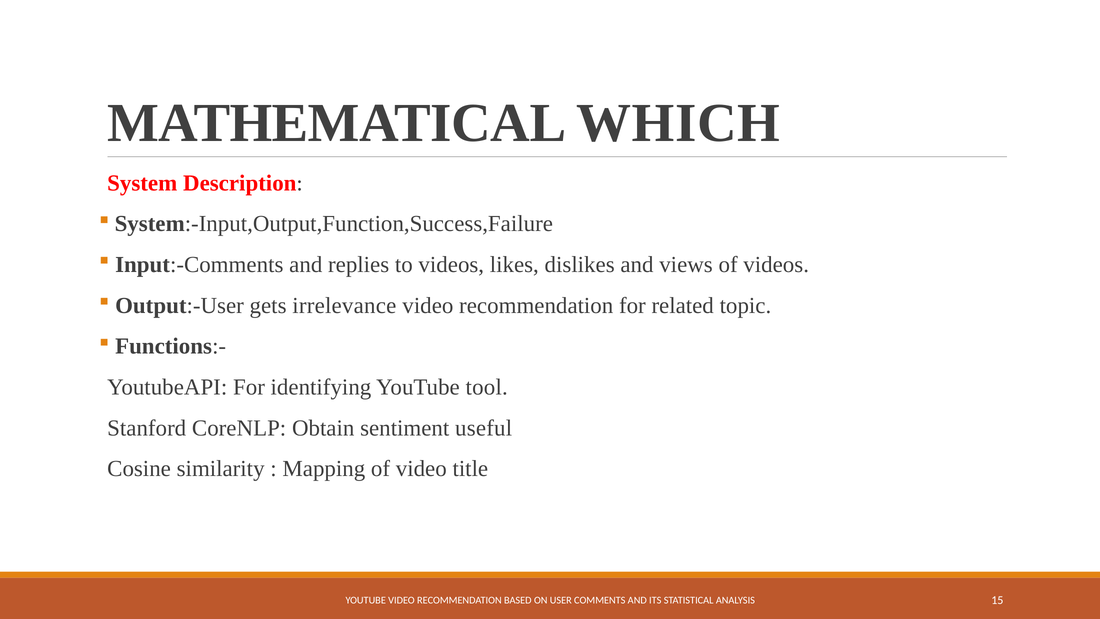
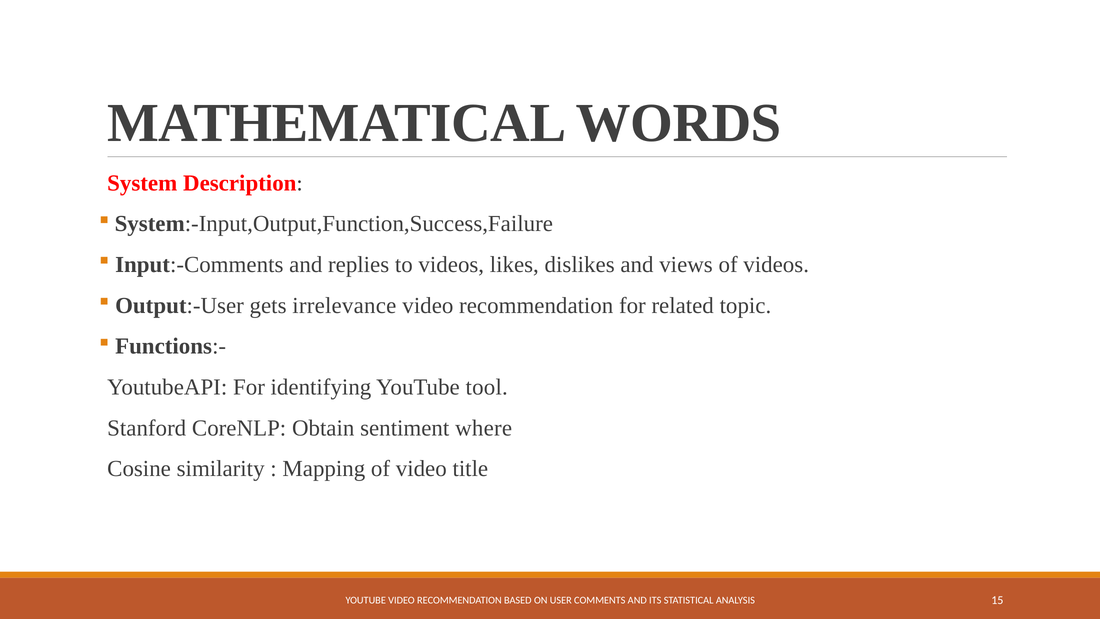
WHICH: WHICH -> WORDS (679, 123)
useful: useful -> where (484, 428)
